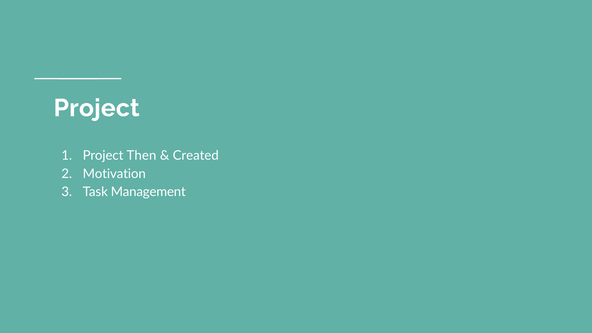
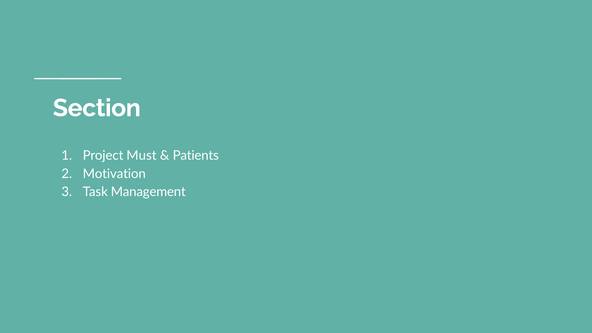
Project: Project -> Section (97, 108)
Then: Then -> Must (141, 156)
Created: Created -> Patients (196, 156)
